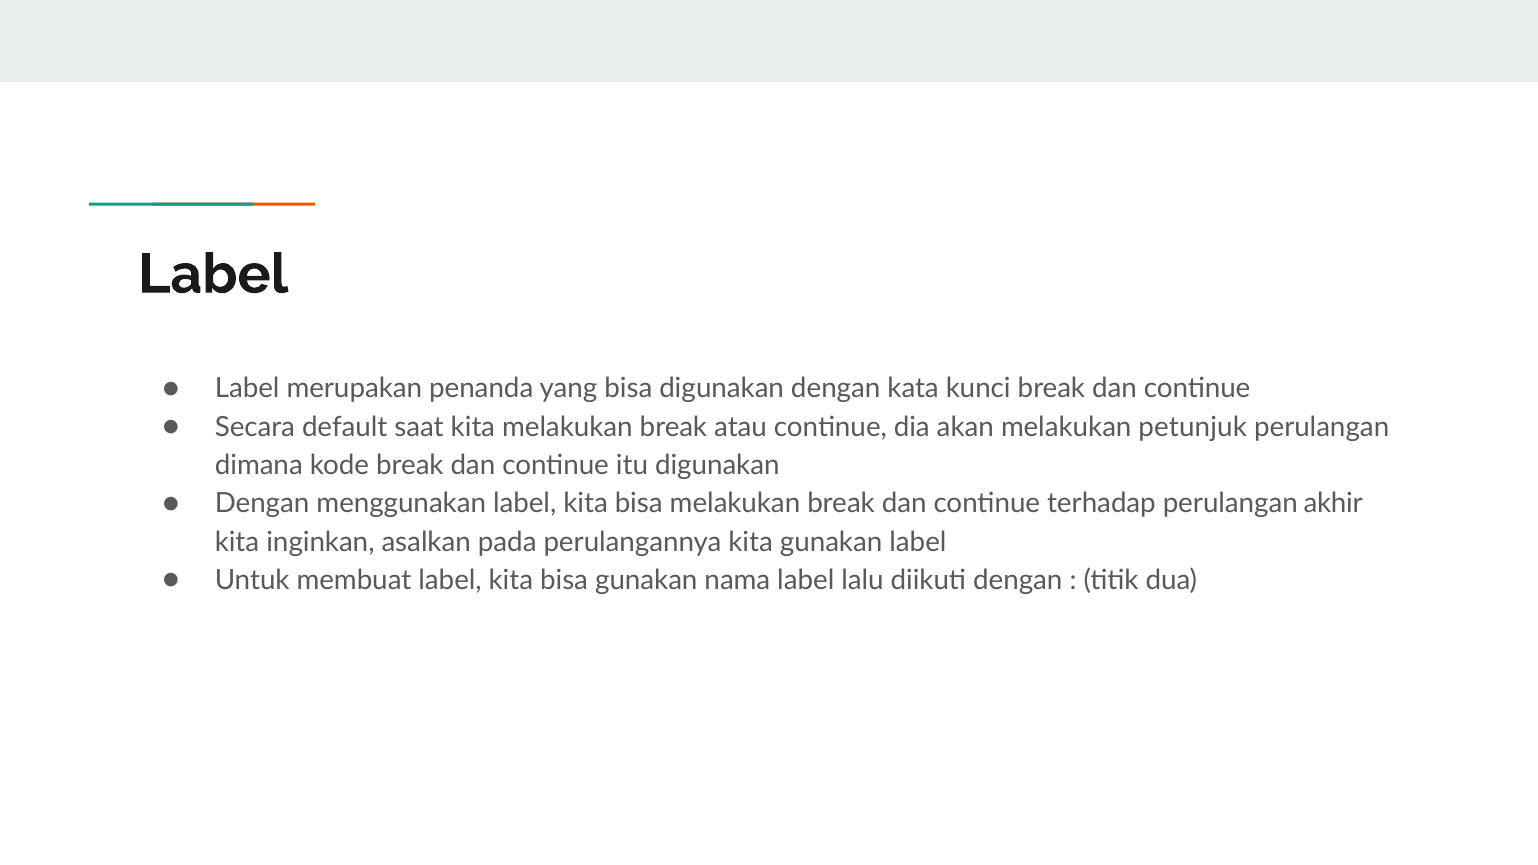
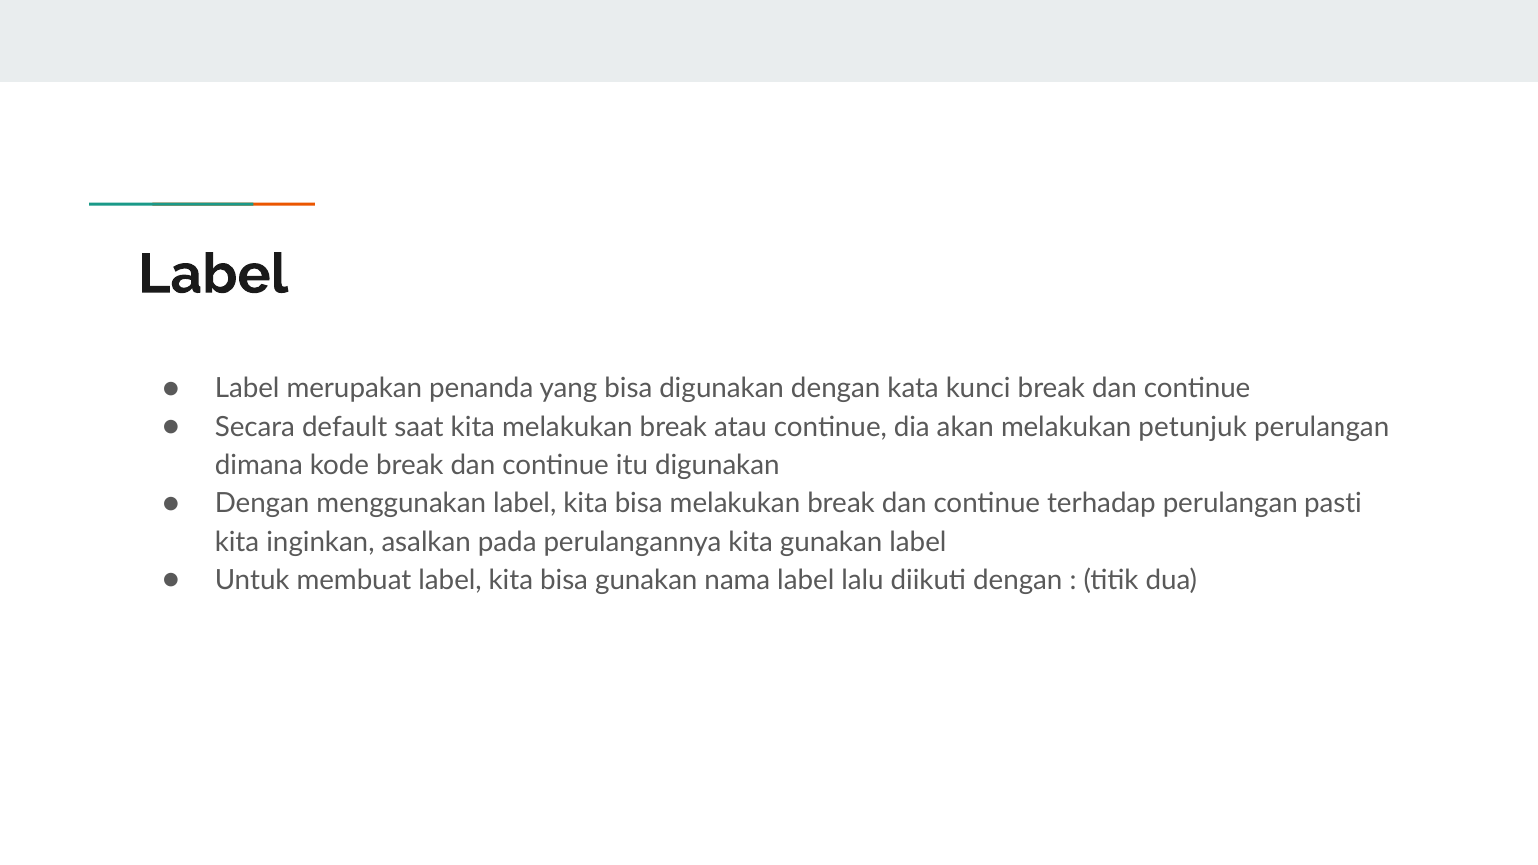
akhir: akhir -> pasti (1333, 504)
